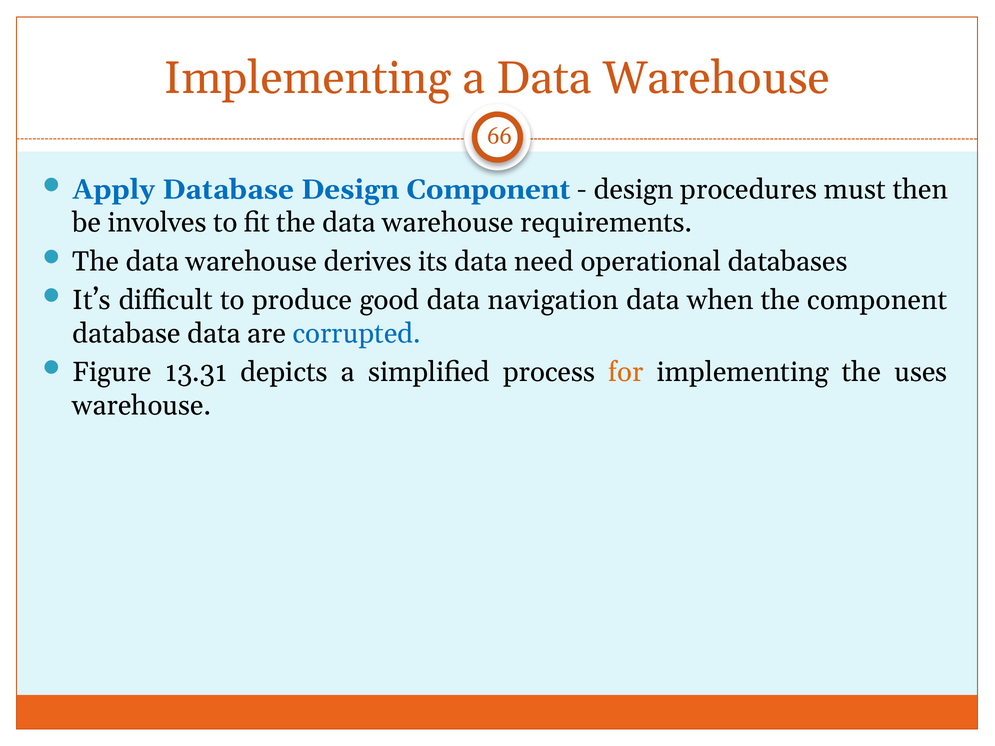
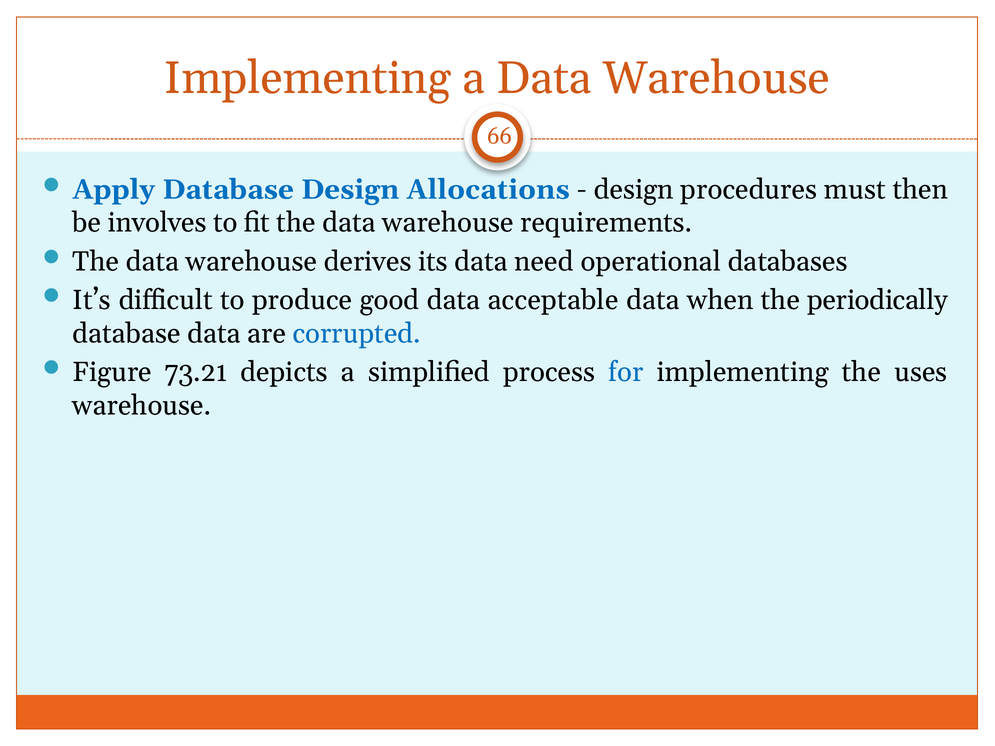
Design Component: Component -> Allocations (488, 190)
navigation: navigation -> acceptable (553, 300)
the component: component -> periodically (878, 300)
13.31: 13.31 -> 73.21 (196, 372)
for colour: orange -> blue (626, 372)
